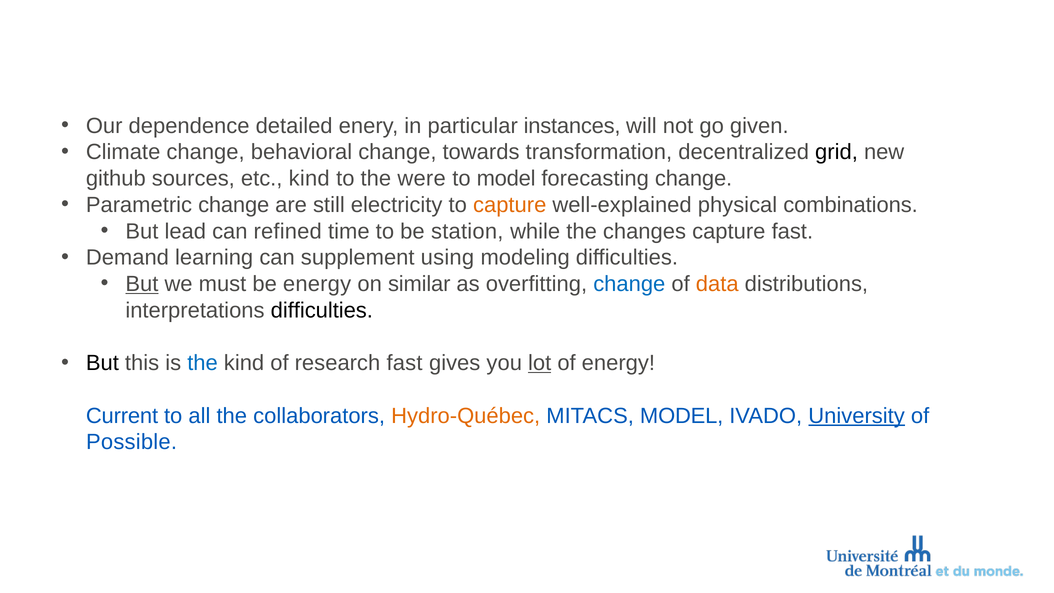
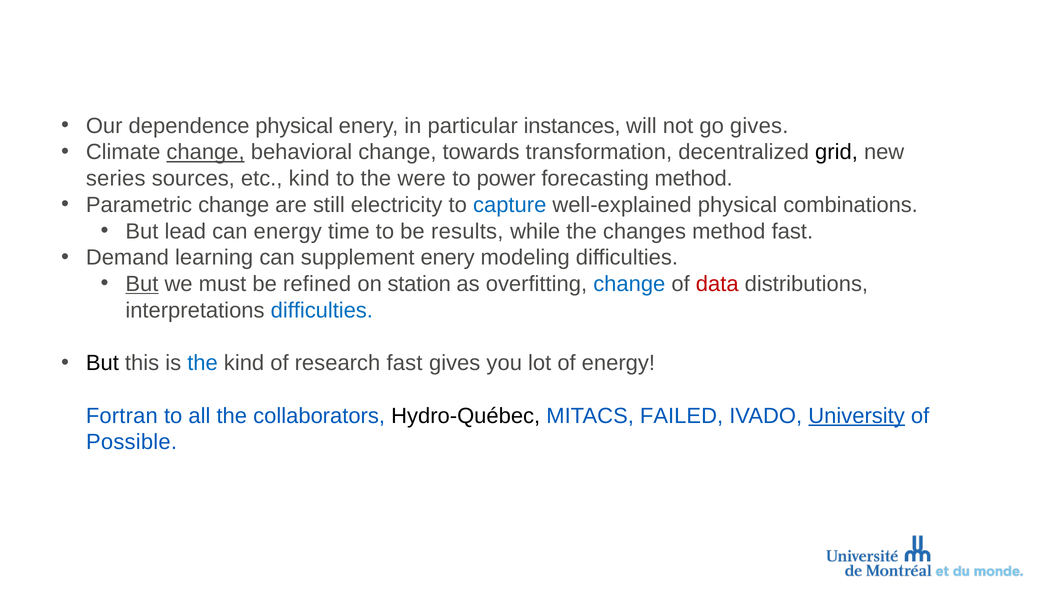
dependence detailed: detailed -> physical (294, 126)
go given: given -> gives (759, 126)
change underline: none -> present (206, 152)
github: github -> series (116, 178)
to model: model -> power (506, 178)
forecasting change: change -> method (694, 178)
capture colour: orange -> blue (510, 205)
can refined: refined -> energy (288, 231)
station: station -> results (467, 231)
changes capture: capture -> method (729, 231)
supplement using: using -> enery (448, 258)
be energy: energy -> refined (317, 284)
similar: similar -> station (419, 284)
data colour: orange -> red (717, 284)
difficulties colour: black -> blue (322, 310)
lot underline: present -> none (540, 363)
Current: Current -> Fortran (122, 416)
Hydro-Québec colour: orange -> black (466, 416)
MITACS MODEL: MODEL -> FAILED (682, 416)
